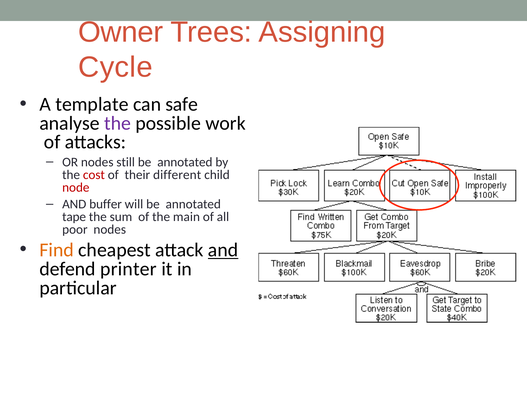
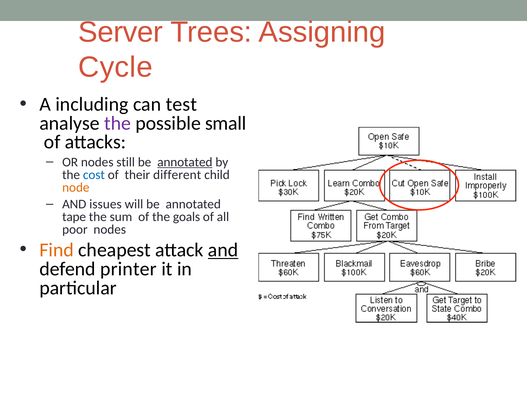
Owner: Owner -> Server (121, 32)
template: template -> including (92, 104)
safe: safe -> test (181, 104)
work: work -> small (226, 123)
annotated underline: none -> present (185, 162)
cost colour: red -> blue (94, 175)
node colour: red -> orange (76, 187)
buffer: buffer -> issues (106, 204)
main: main -> goals (187, 217)
